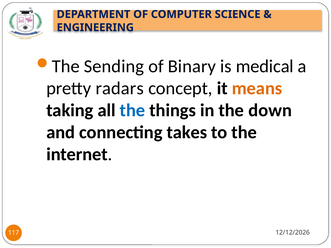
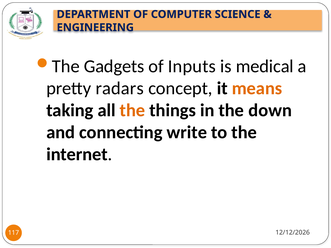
Sending: Sending -> Gadgets (114, 66)
Binary: Binary -> Inputs (192, 66)
the colour: blue -> orange (132, 110)
takes: takes -> write (187, 132)
